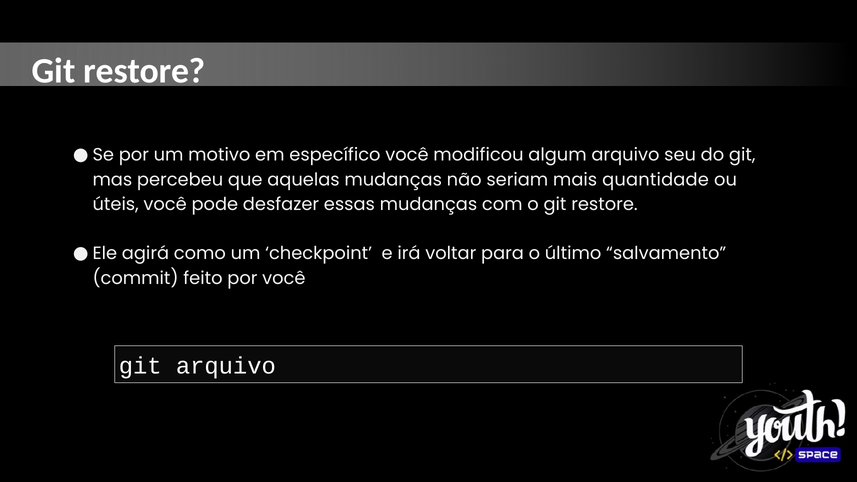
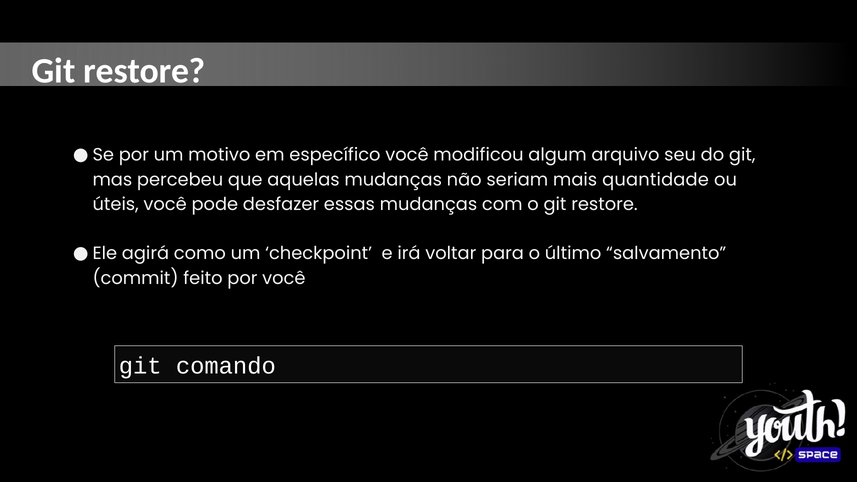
git arquivo: arquivo -> comando (226, 366)
